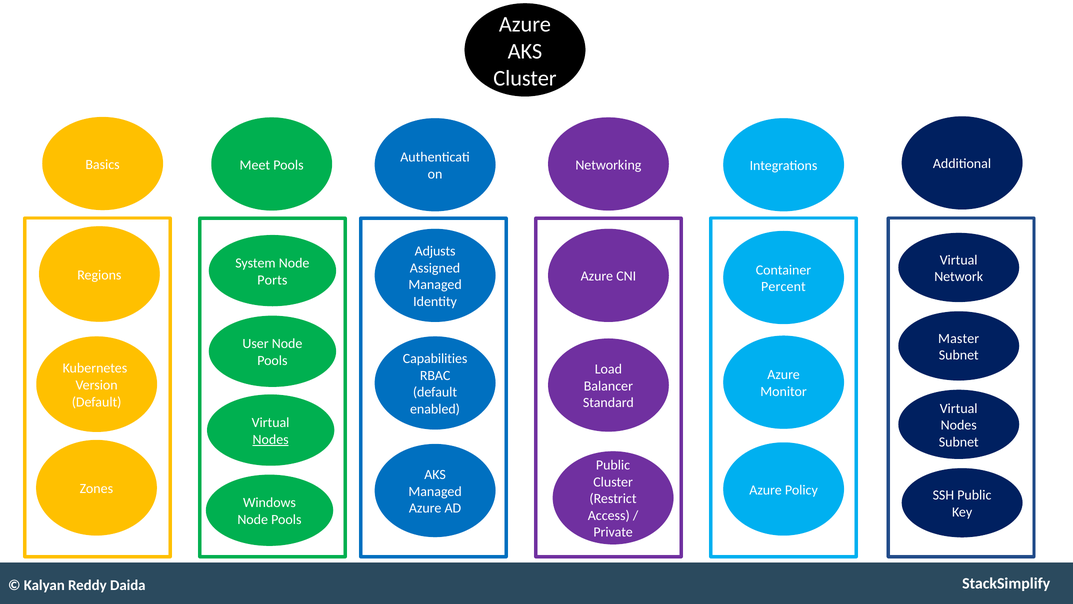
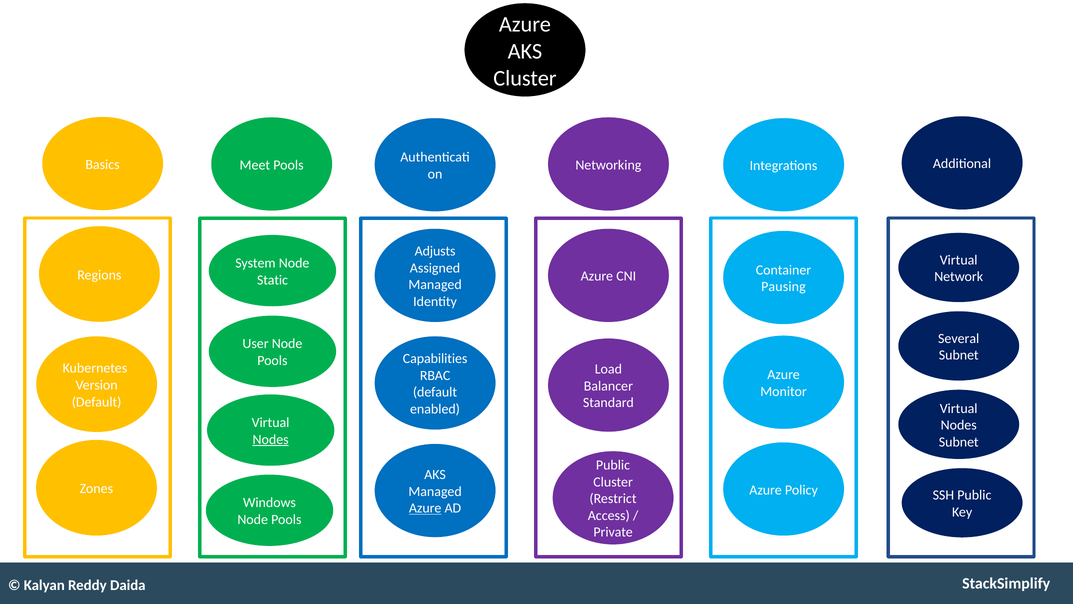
Ports: Ports -> Static (272, 280)
Percent: Percent -> Pausing (783, 287)
Master: Master -> Several (959, 338)
Azure underline: none -> present (425, 508)
